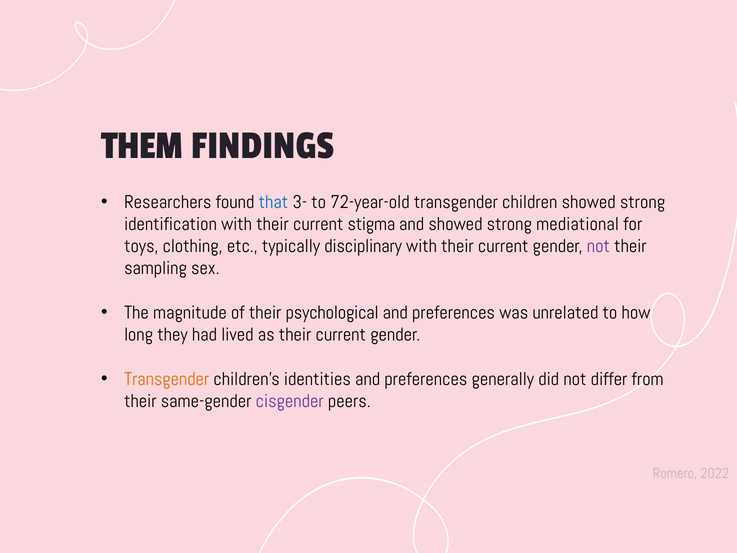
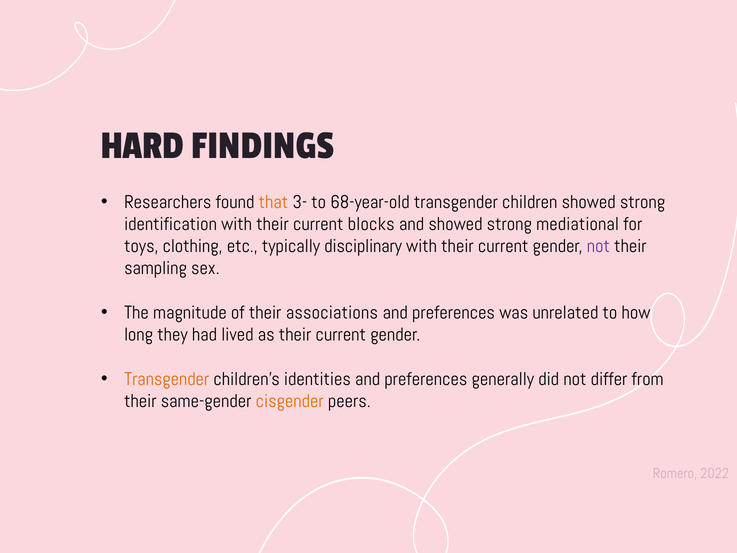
THEM: THEM -> HARD (142, 145)
that colour: blue -> orange (273, 202)
72-year-old: 72-year-old -> 68-year-old (370, 202)
stigma: stigma -> blocks (371, 224)
psychological: psychological -> associations (332, 313)
cisgender colour: purple -> orange (290, 401)
